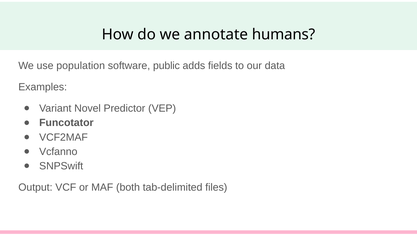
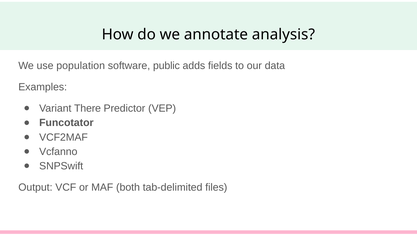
humans: humans -> analysis (283, 35)
Novel: Novel -> There (88, 108)
